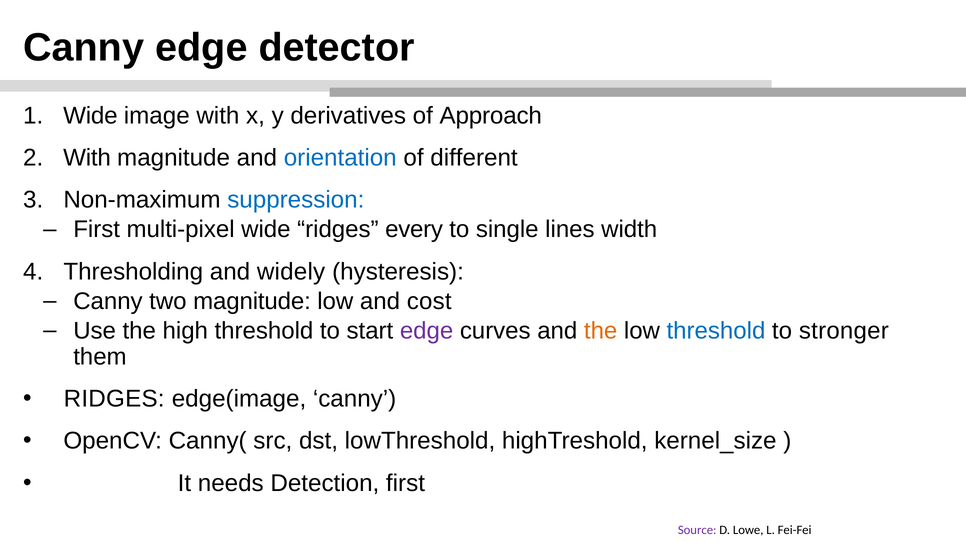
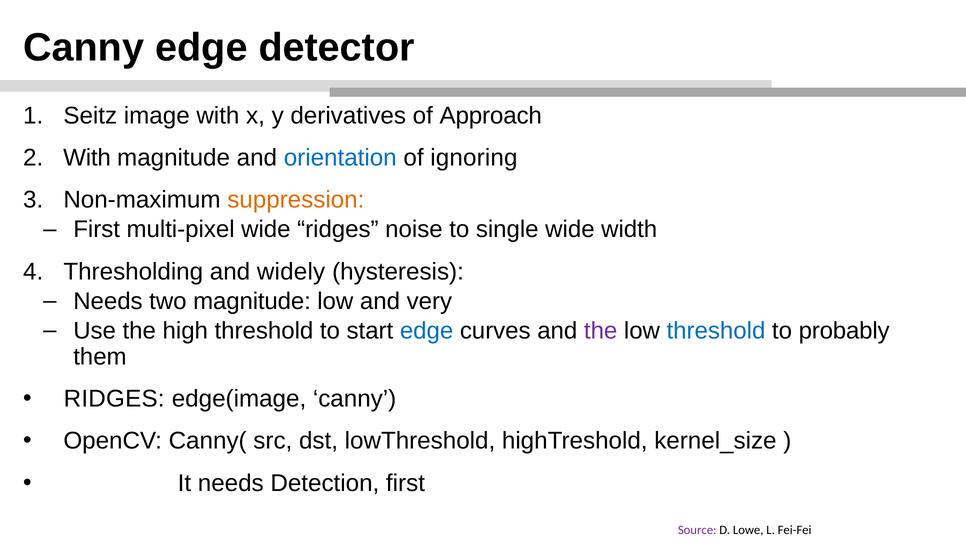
Wide: Wide -> Seitz (90, 116)
different: different -> ignoring (474, 158)
suppression colour: blue -> orange (296, 200)
every: every -> noise (414, 230)
single lines: lines -> wide (570, 230)
Canny: Canny -> Needs (108, 301)
cost: cost -> very (429, 301)
edge colour: purple -> blue (427, 331)
the colour: orange -> purple (601, 331)
stronger: stronger -> probably (844, 331)
